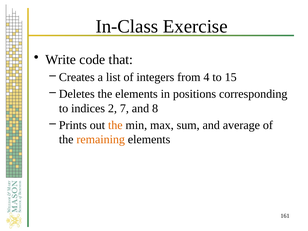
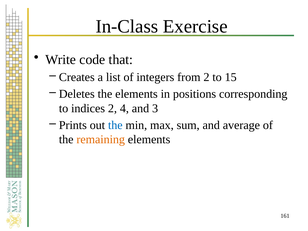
from 4: 4 -> 2 (206, 77)
7: 7 -> 4 (124, 108)
8: 8 -> 3 (155, 108)
the colour: orange -> blue (115, 125)
